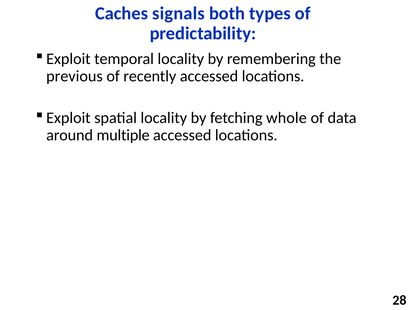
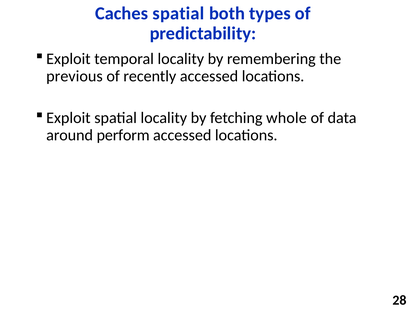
Caches signals: signals -> spatial (178, 14)
multiple: multiple -> perform (123, 135)
